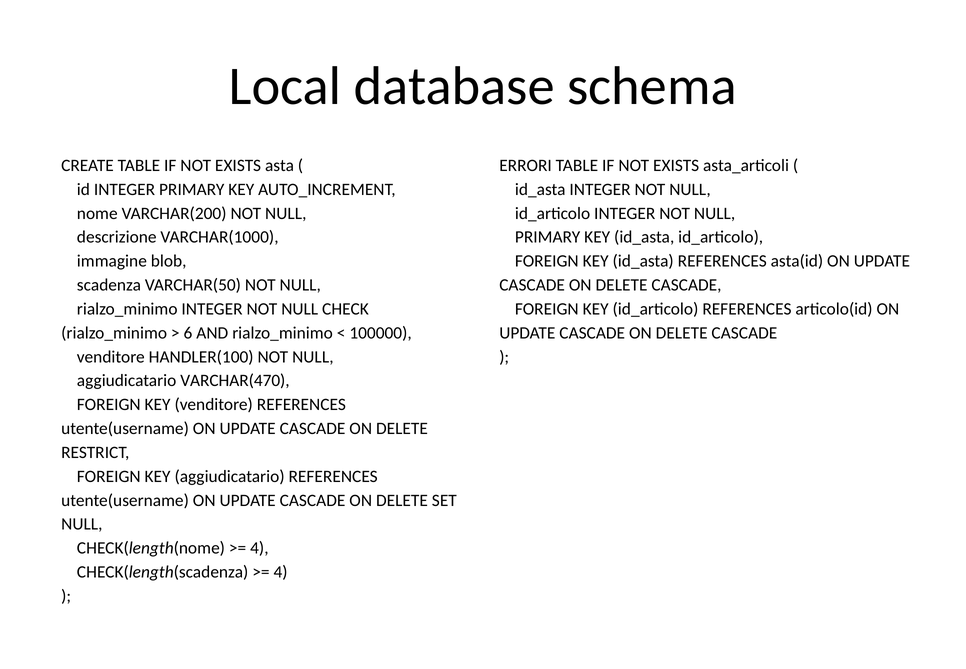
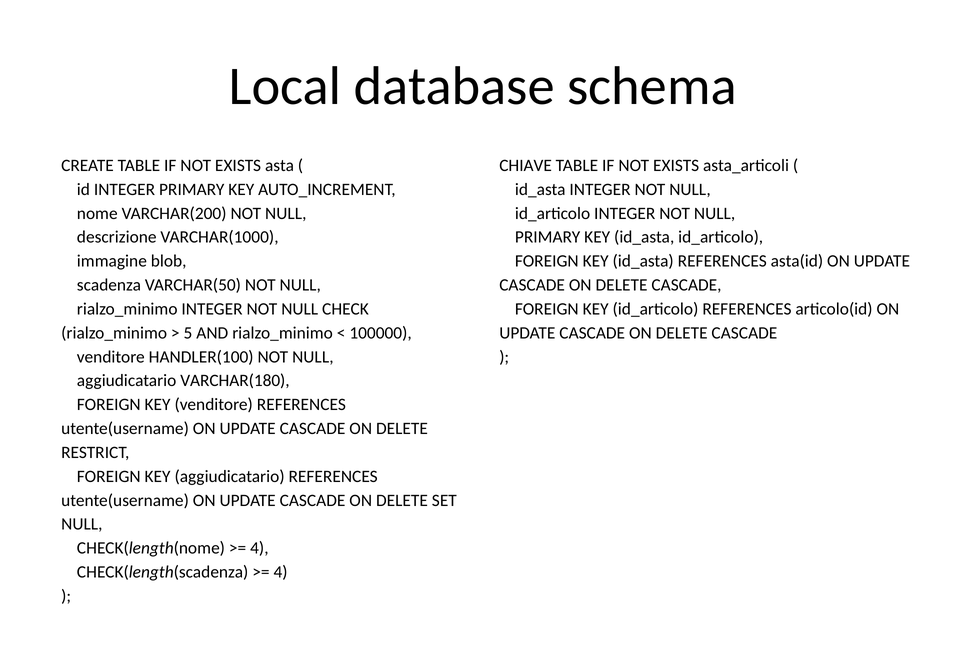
ERRORI: ERRORI -> CHIAVE (526, 165)
6: 6 -> 5 (188, 333)
VARCHAR(470: VARCHAR(470 -> VARCHAR(180 (235, 381)
